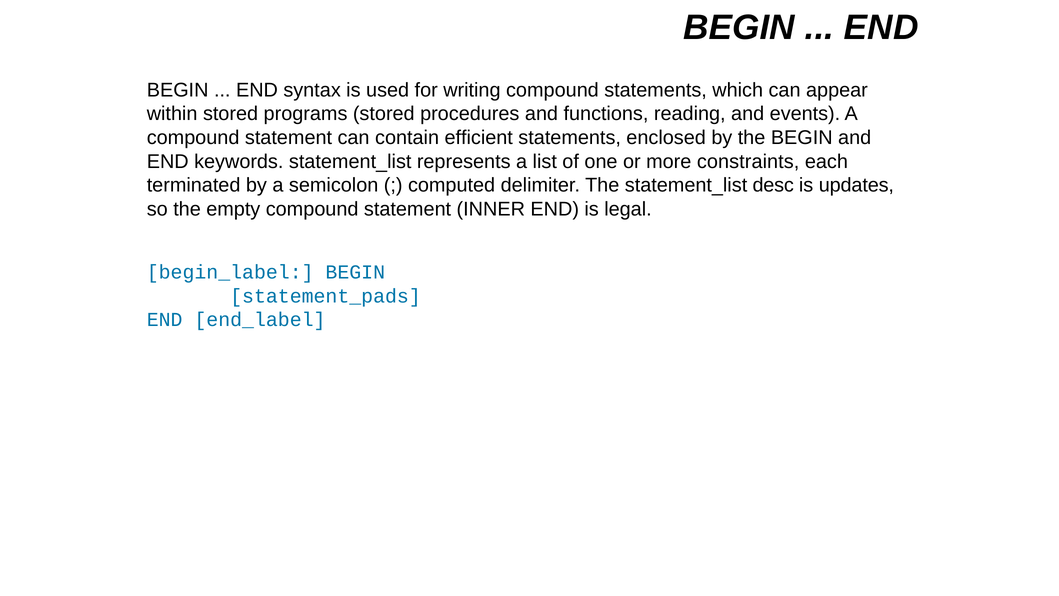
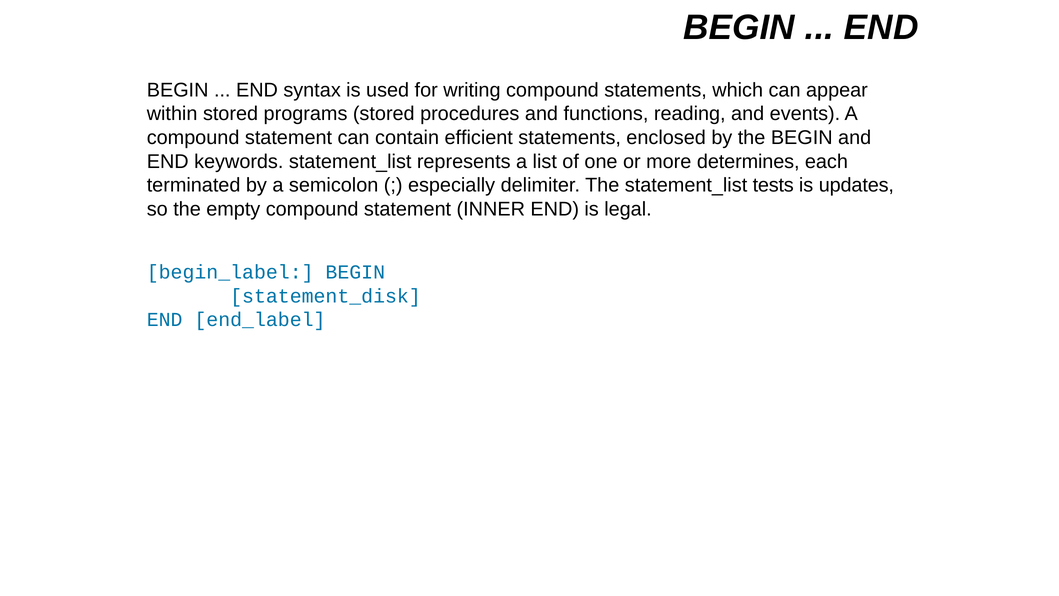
constraints: constraints -> determines (748, 161)
computed: computed -> especially (452, 185)
desc: desc -> tests (773, 185)
statement_pads: statement_pads -> statement_disk (325, 296)
